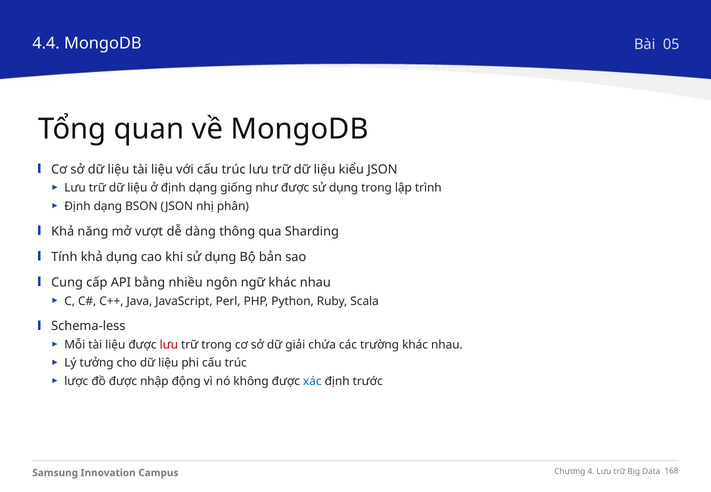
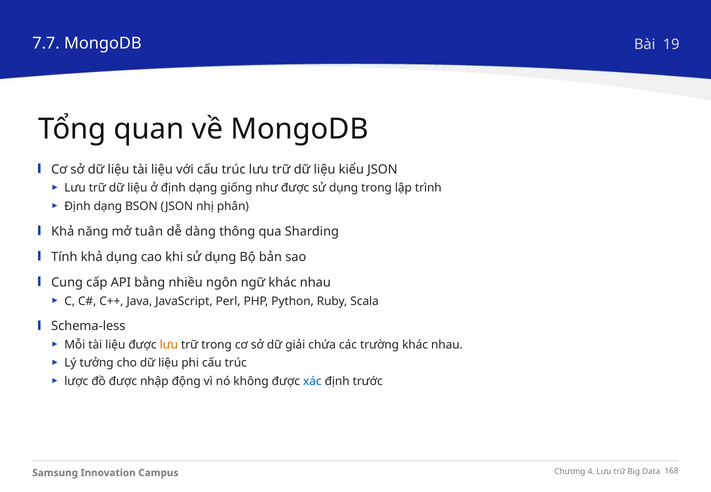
4.4: 4.4 -> 7.7 (46, 43)
05: 05 -> 19 (671, 44)
vượt: vượt -> tuân (149, 231)
lưu colour: red -> orange (169, 345)
